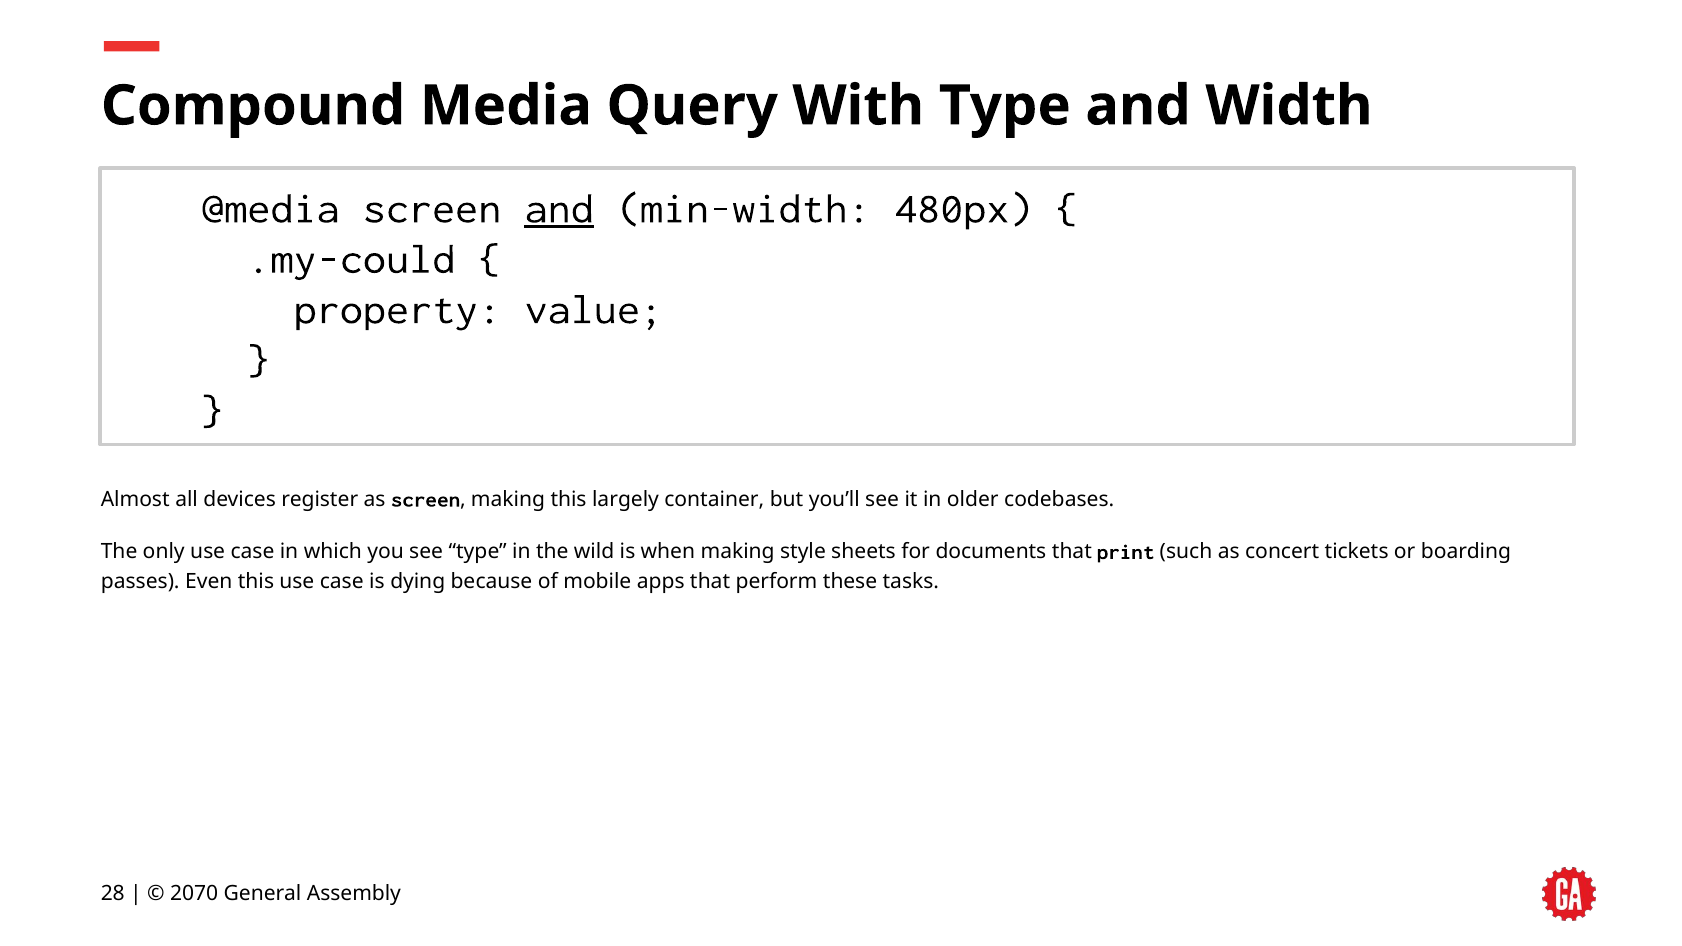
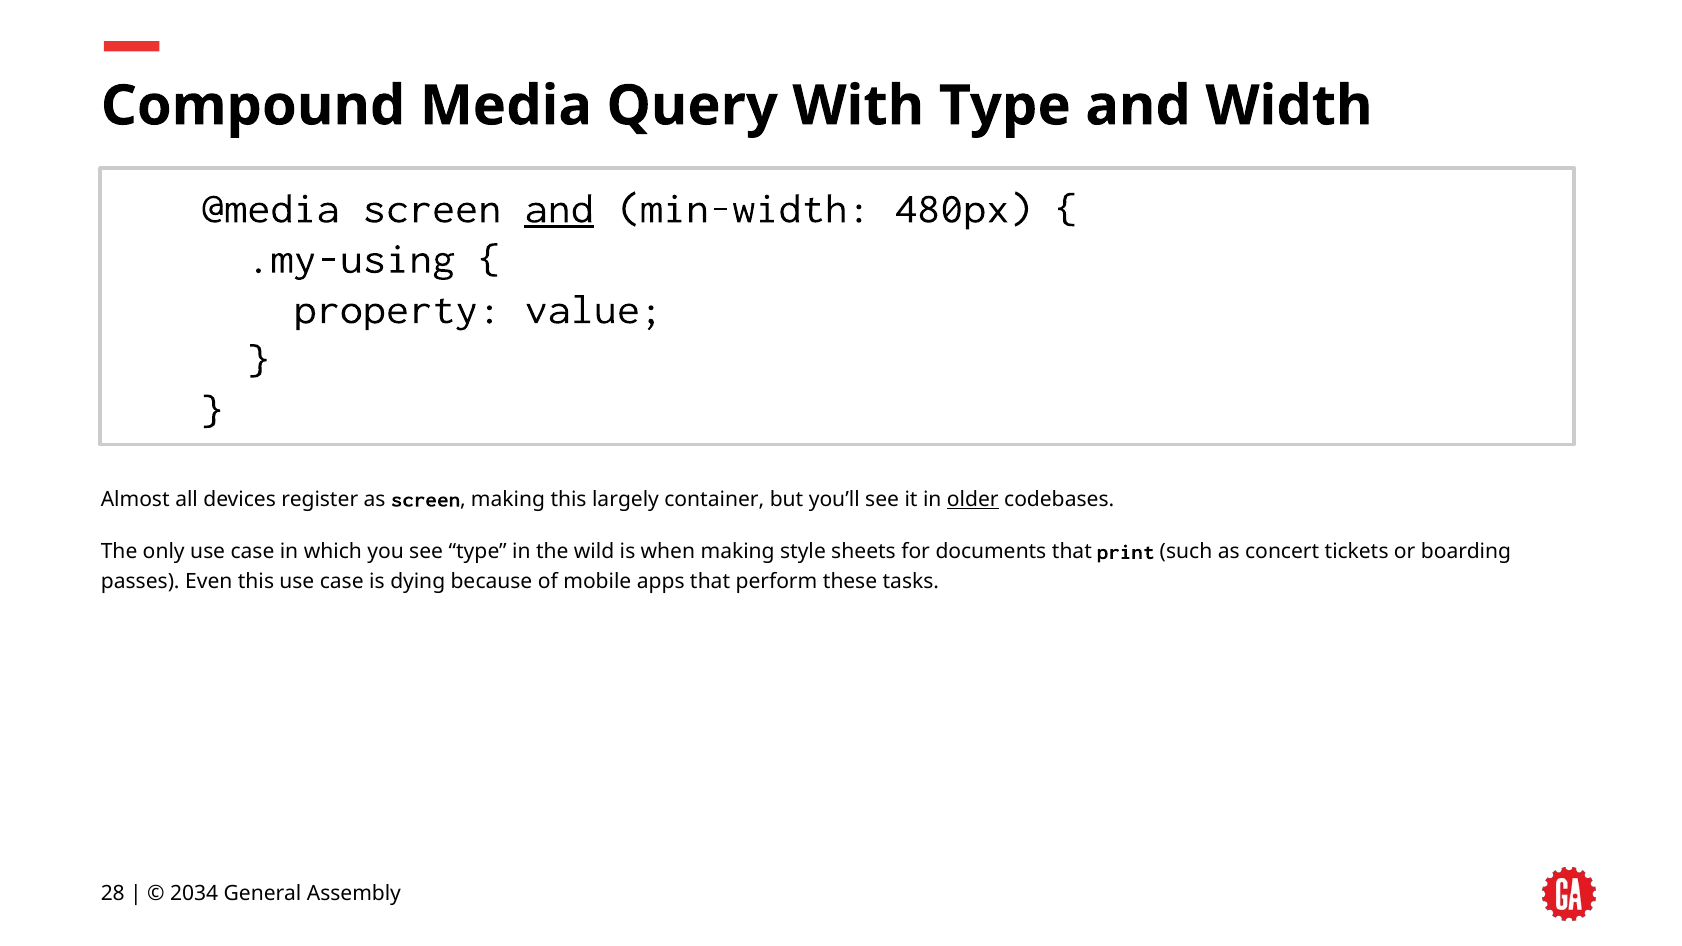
.my-could: .my-could -> .my-using (351, 259)
older underline: none -> present (973, 500)
2070: 2070 -> 2034 (194, 894)
